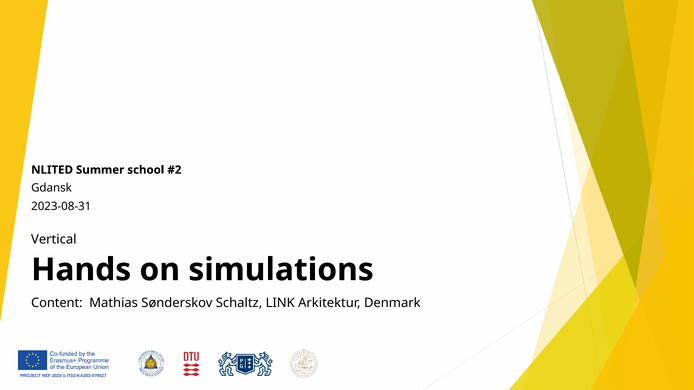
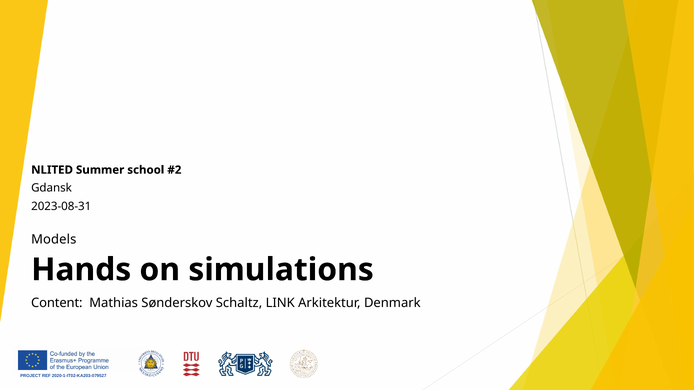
Vertical: Vertical -> Models (54, 239)
